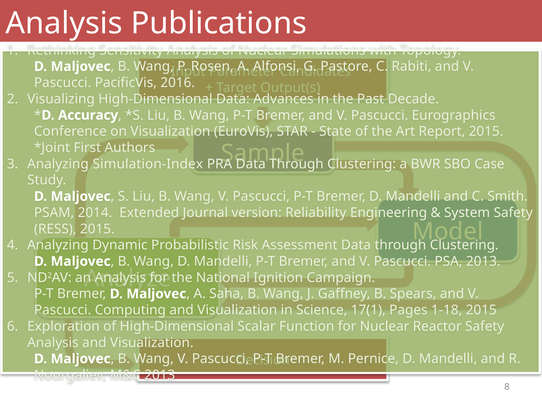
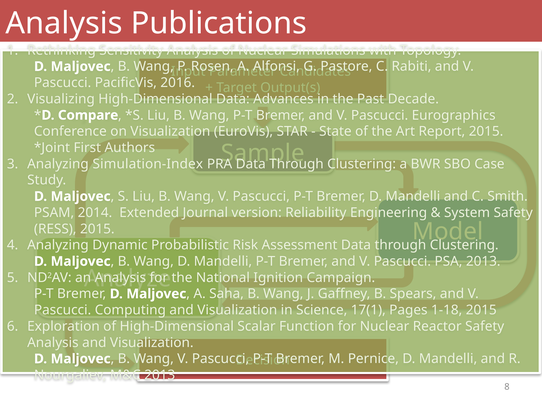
Accuracy: Accuracy -> Compare (88, 115)
